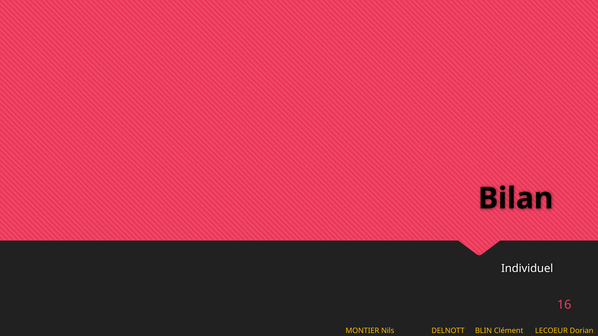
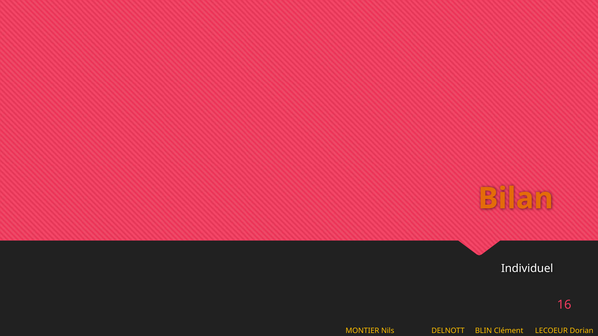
Bilan colour: black -> orange (516, 199)
